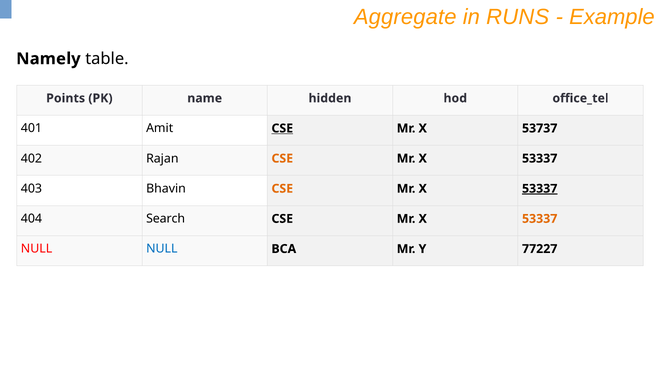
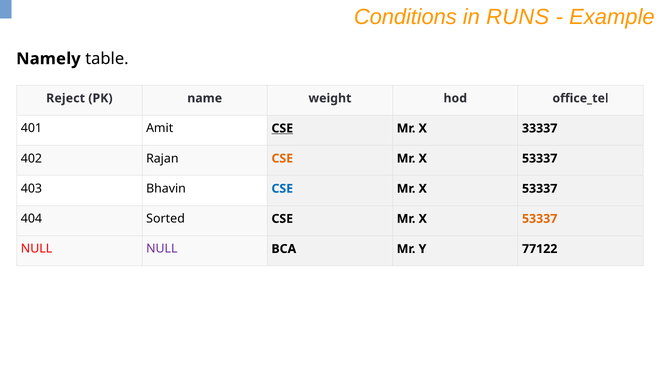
Aggregate: Aggregate -> Conditions (405, 17)
Points: Points -> Reject (66, 98)
hidden: hidden -> weight (330, 98)
53737: 53737 -> 33337 (540, 128)
CSE colour: orange -> blue (282, 189)
53337 underline: present -> none (540, 189)
Search: Search -> Sorted (166, 219)
NULL colour: blue -> purple (162, 249)
77227: 77227 -> 77122 (540, 249)
